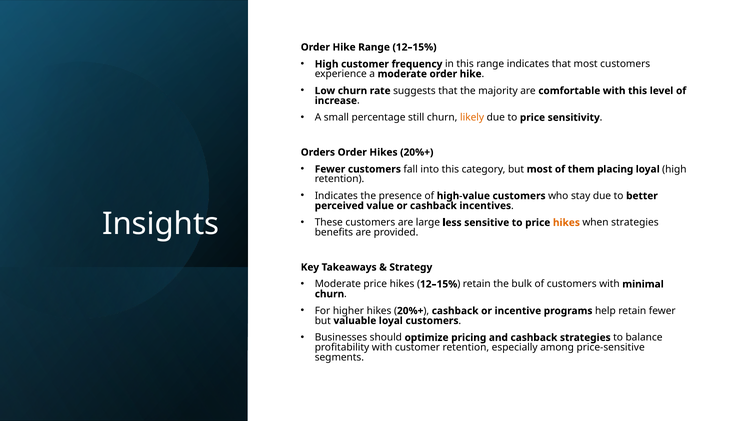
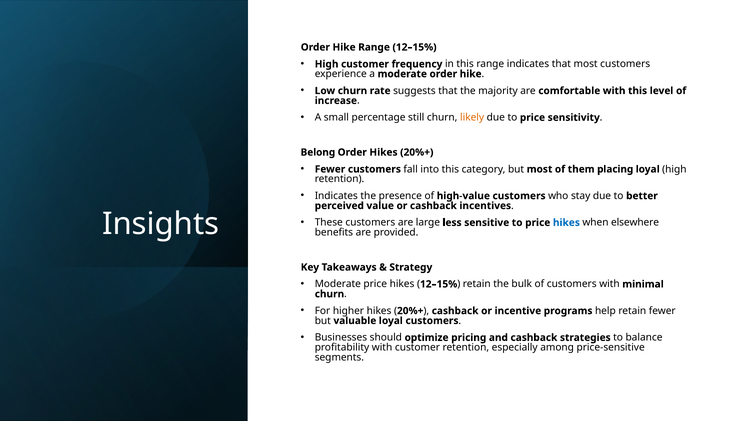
Orders: Orders -> Belong (318, 152)
hikes colour: orange -> blue (566, 222)
when strategies: strategies -> elsewhere (635, 222)
